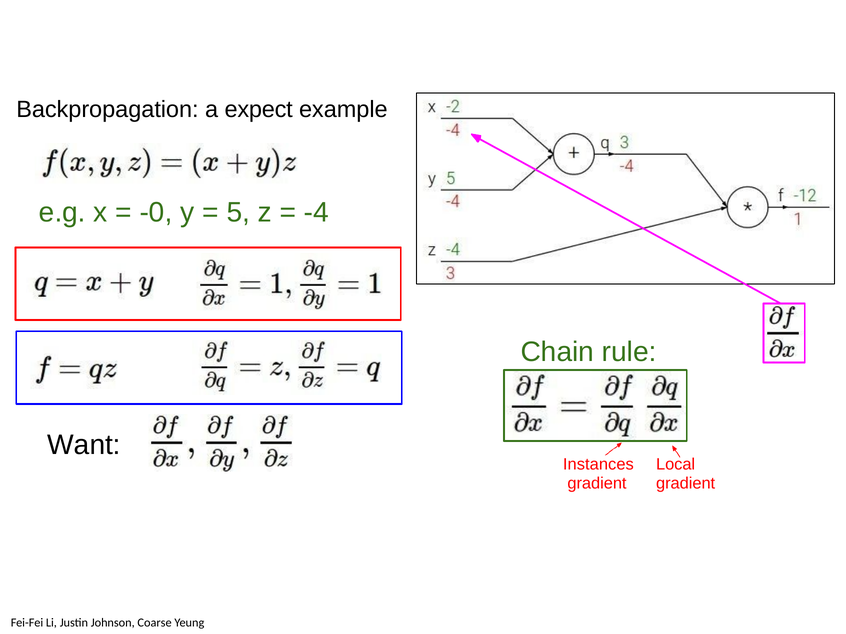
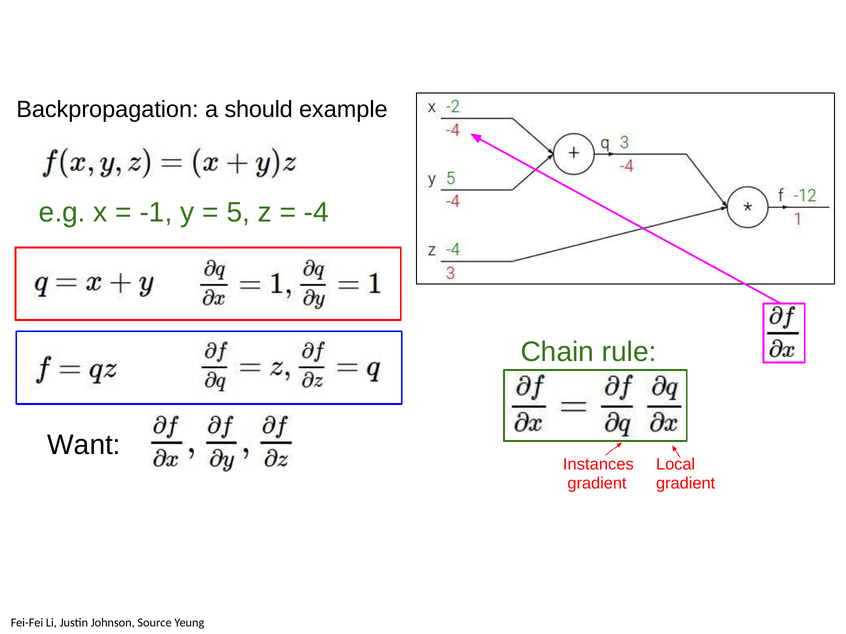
expect: expect -> should (259, 110)
-0: -0 -> -1 (156, 213)
Coarse: Coarse -> Source (155, 623)
